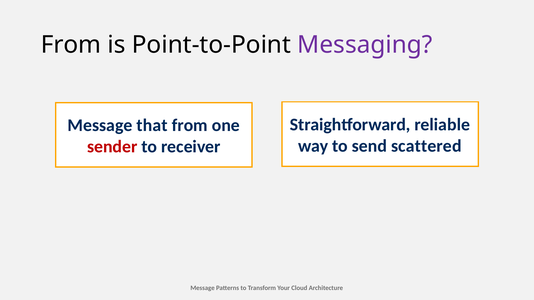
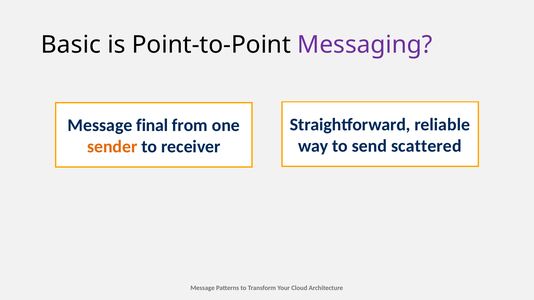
From: From -> Basic (71, 45)
that: that -> final (152, 126)
sender colour: red -> orange (112, 147)
